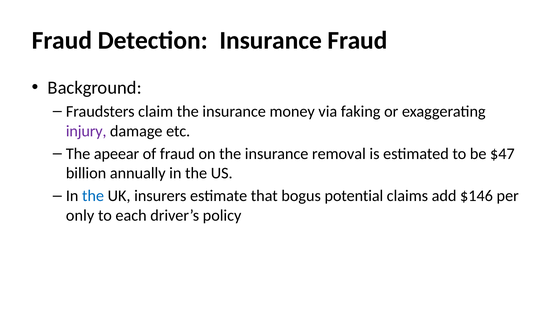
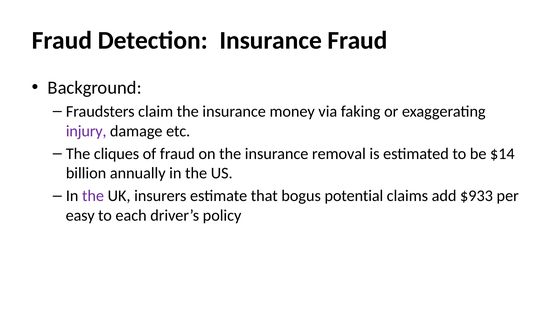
apeear: apeear -> cliques (117, 154)
$47: $47 -> $14 (502, 154)
the colour: blue -> purple (93, 196)
$146: $146 -> $933 (477, 196)
only: only -> easy (80, 215)
